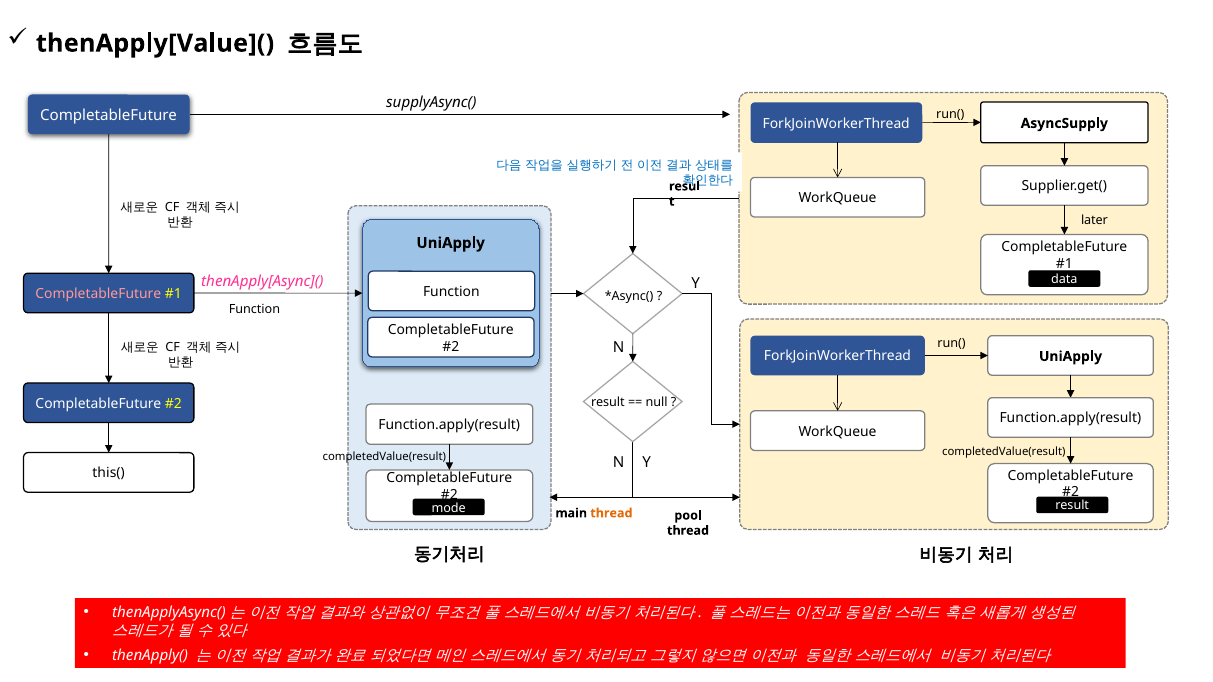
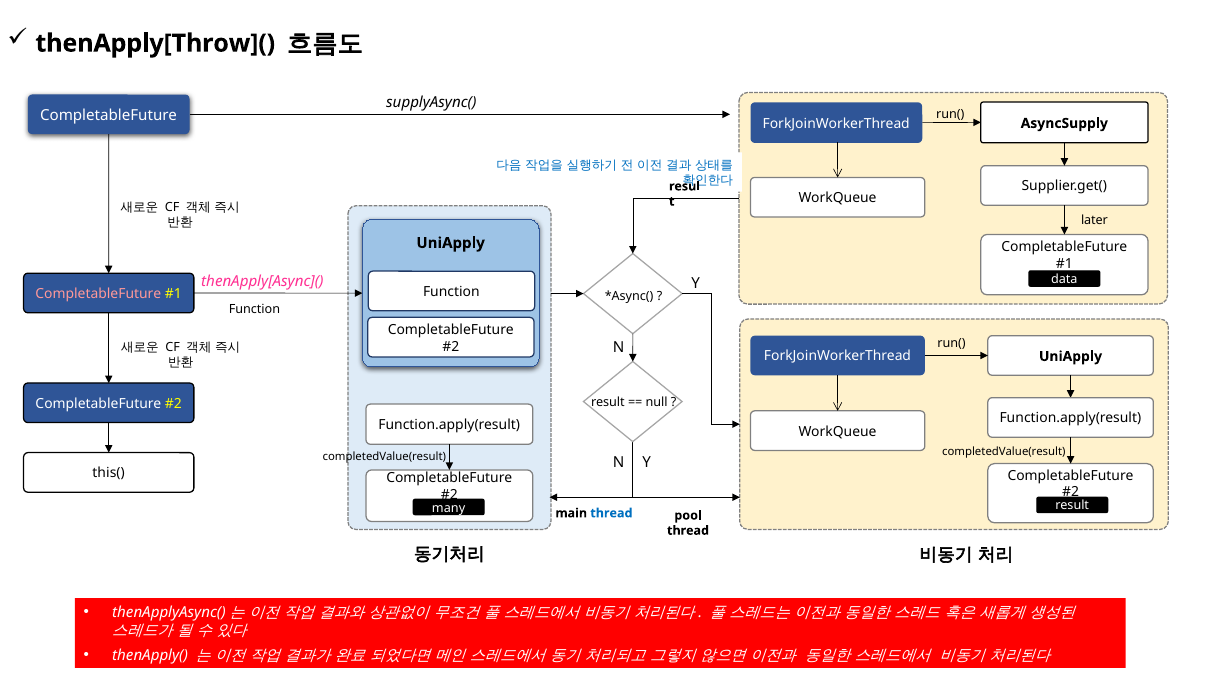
thenApply[Value](: thenApply[Value]( -> thenApply[Throw]( (155, 43)
mode: mode -> many (449, 508)
thread colour: orange -> blue (611, 513)
